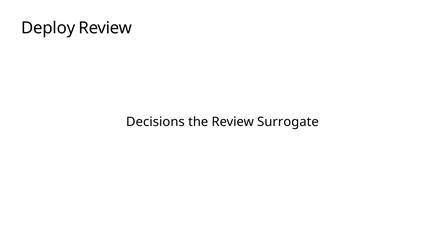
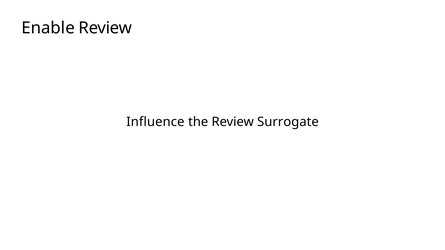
Deploy: Deploy -> Enable (48, 28)
Decisions: Decisions -> Influence (155, 122)
